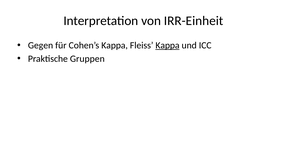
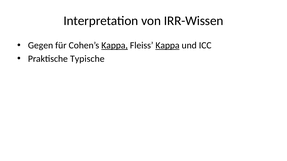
IRR-Einheit: IRR-Einheit -> IRR-Wissen (194, 21)
Kappa underline: none -> present (115, 46)
Gruppen: Gruppen -> Typische (87, 59)
